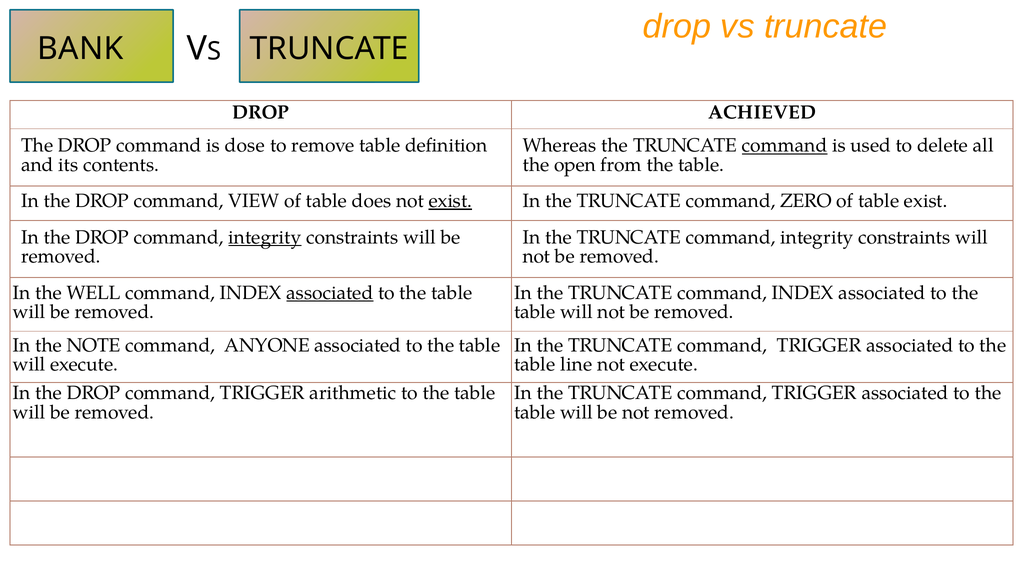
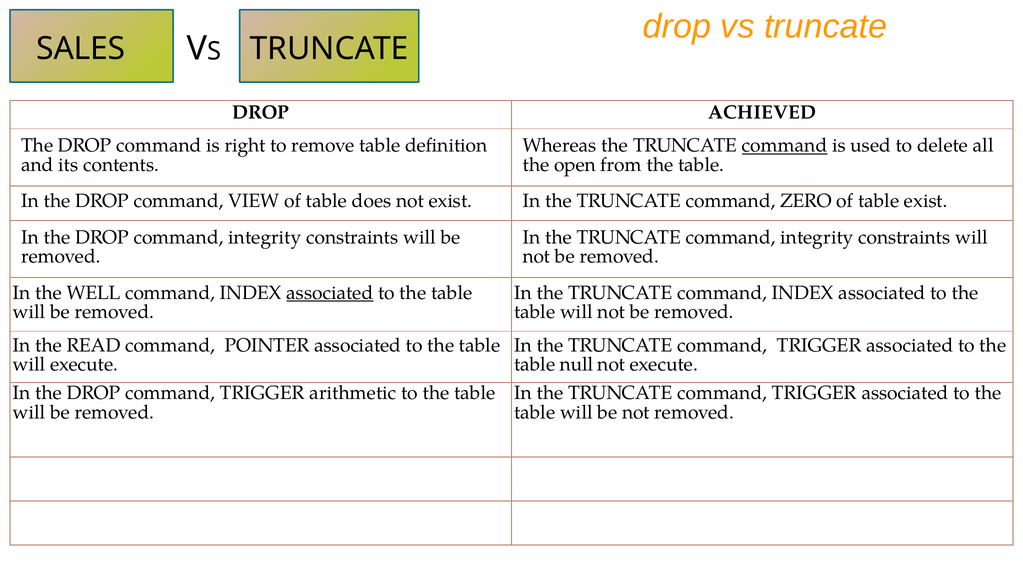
BANK: BANK -> SALES (81, 49)
dose: dose -> right (245, 146)
exist underline: present -> none (450, 201)
integrity underline: present -> none (265, 237)
NOTE: NOTE -> READ (94, 345)
ANYONE: ANYONE -> POINTER (267, 345)
line: line -> null (576, 365)
